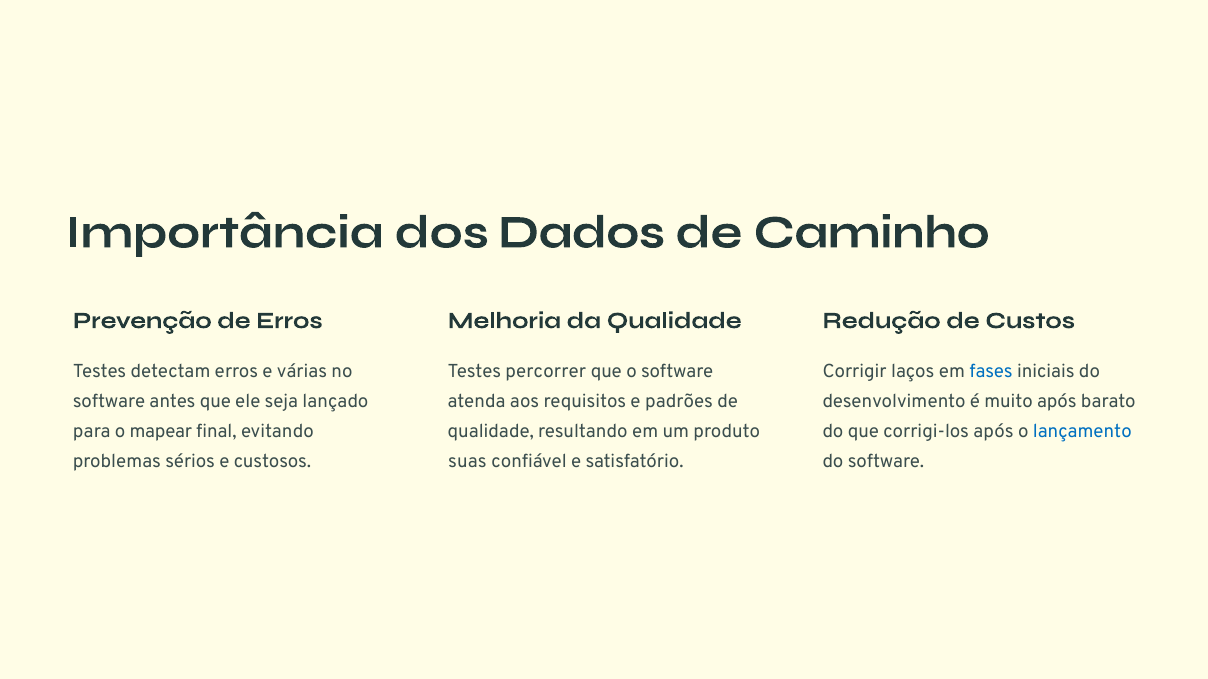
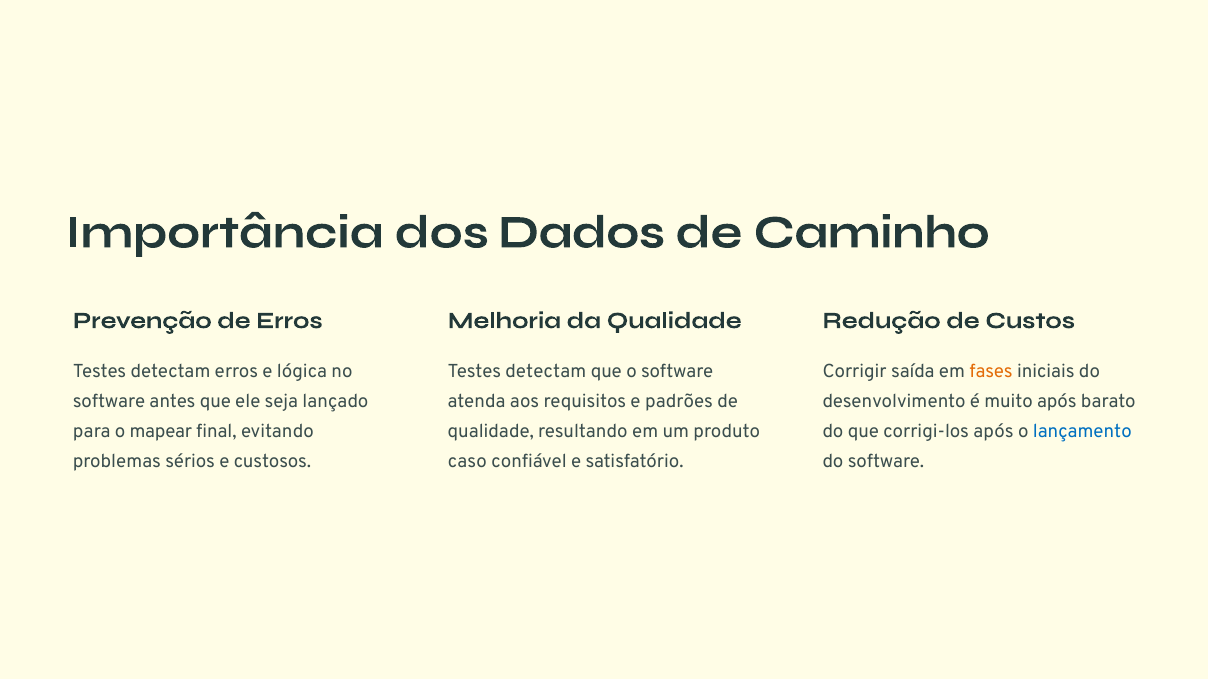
várias: várias -> lógica (302, 372)
percorrer: percorrer -> detectam (546, 372)
laços: laços -> saída (913, 372)
fases colour: blue -> orange (991, 372)
suas: suas -> caso (467, 462)
